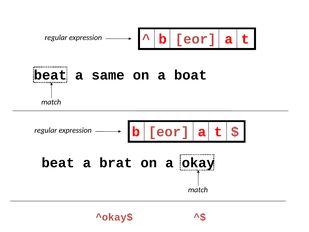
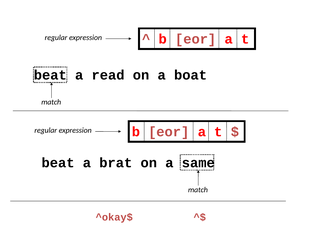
same: same -> read (108, 75)
okay: okay -> same (198, 163)
